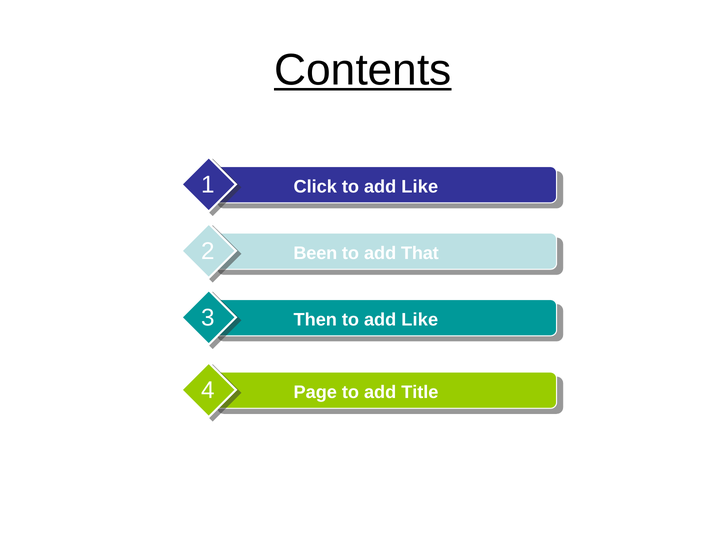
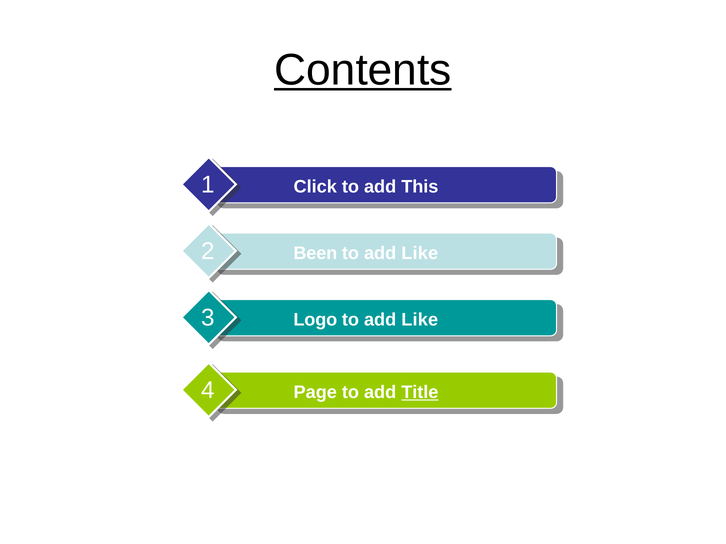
Click to add Like: Like -> This (420, 187)
That: That -> Like (420, 253)
Then: Then -> Logo (315, 320)
Title underline: none -> present (420, 393)
